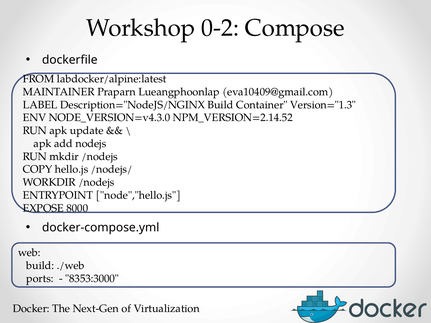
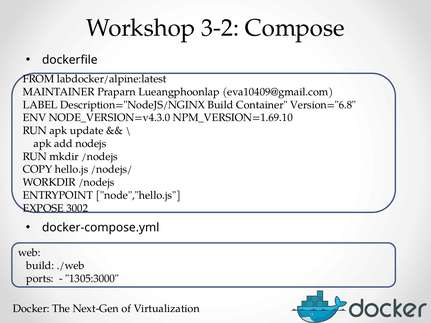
0-2: 0-2 -> 3-2 (220, 28)
Version="1.3: Version="1.3 -> Version="6.8 (323, 105)
NPM_VERSION=2.14.52: NPM_VERSION=2.14.52 -> NPM_VERSION=1.69.10 (233, 118)
8000: 8000 -> 3002 (77, 208)
8353:3000: 8353:3000 -> 1305:3000 (92, 279)
